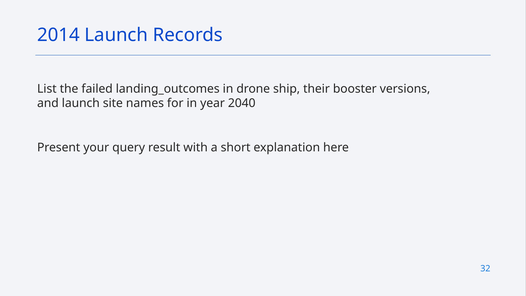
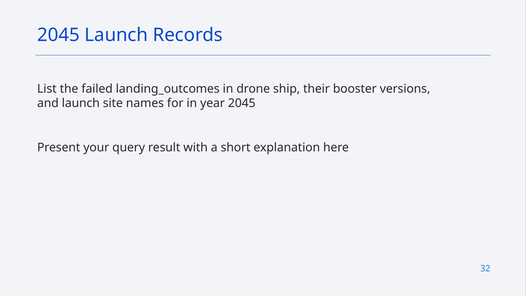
2014: 2014 -> 2045 (58, 35)
year 2040: 2040 -> 2045 (242, 103)
